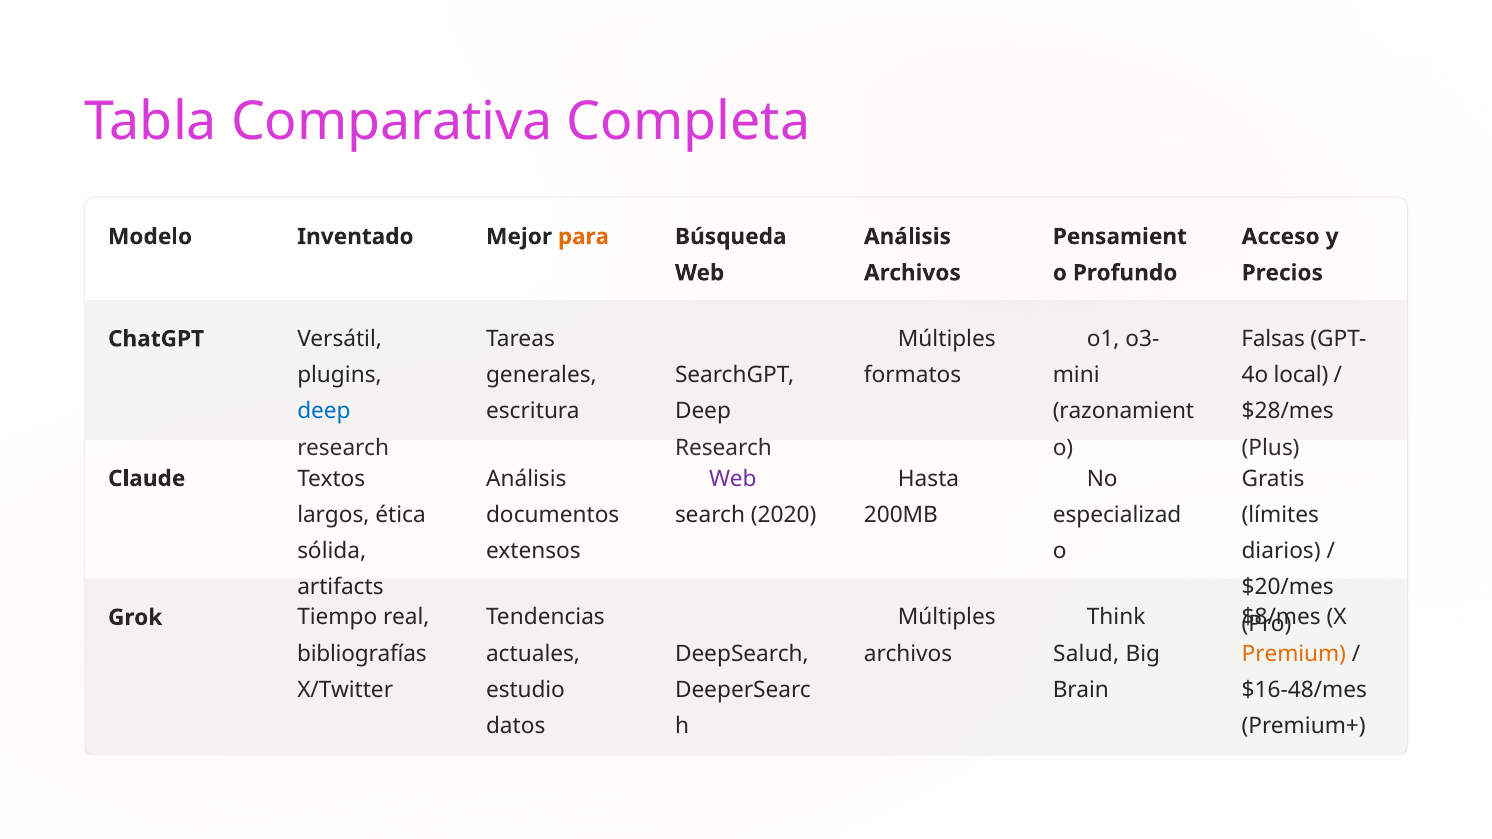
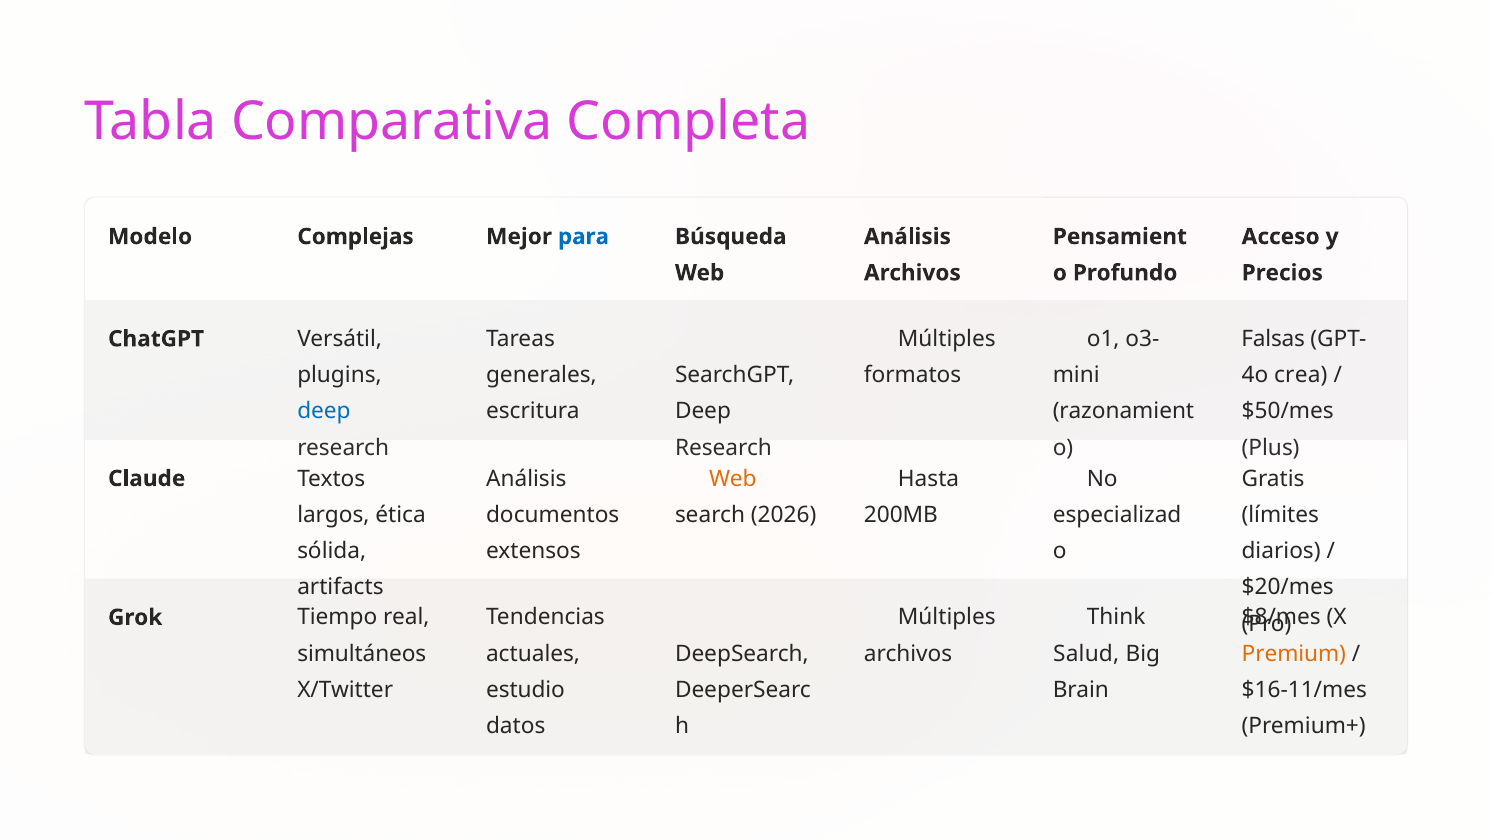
Inventado: Inventado -> Complejas (355, 237)
para colour: orange -> blue (583, 237)
local: local -> crea (1301, 375)
$28/mes: $28/mes -> $50/mes (1288, 412)
Web colour: purple -> orange (733, 479)
2020: 2020 -> 2026 (784, 515)
bibliografías: bibliografías -> simultáneos (362, 654)
$16-48/mes: $16-48/mes -> $16-11/mes (1304, 690)
